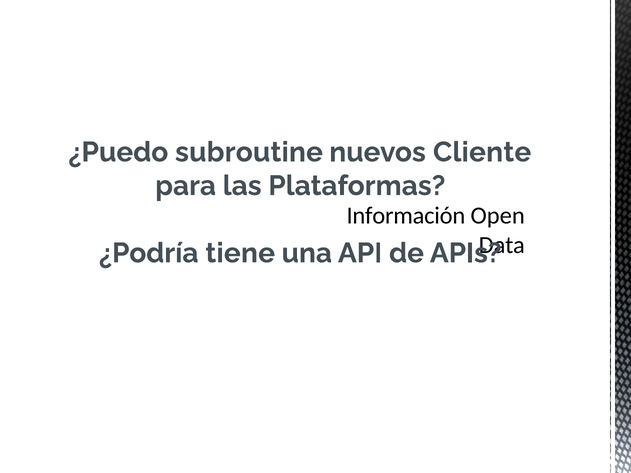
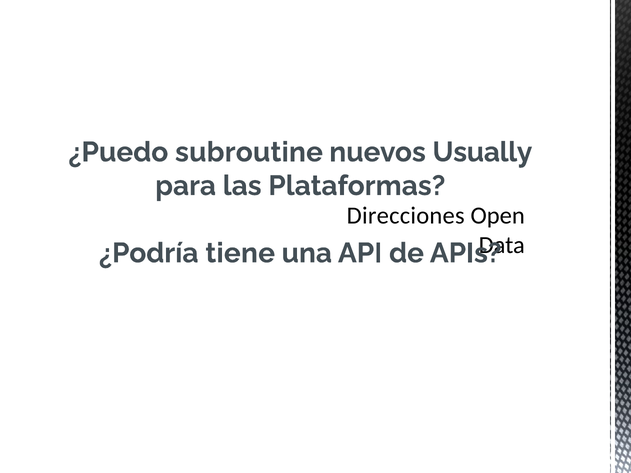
Cliente: Cliente -> Usually (482, 152)
Información: Información -> Direcciones (406, 216)
